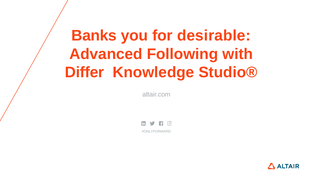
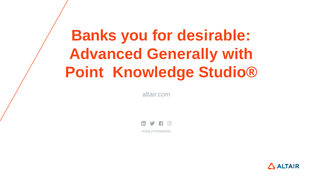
Following: Following -> Generally (182, 54)
Differ: Differ -> Point (84, 72)
